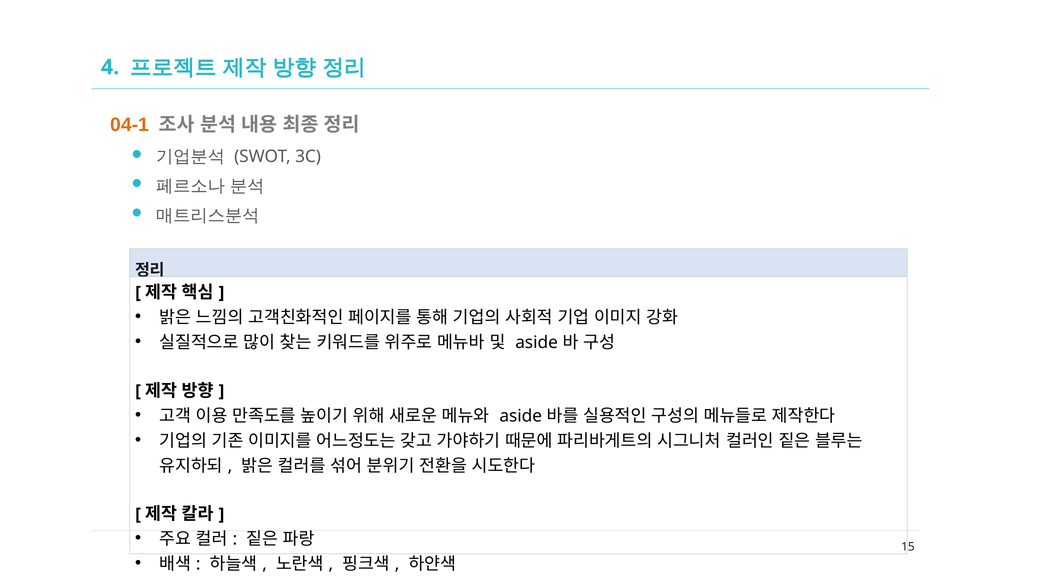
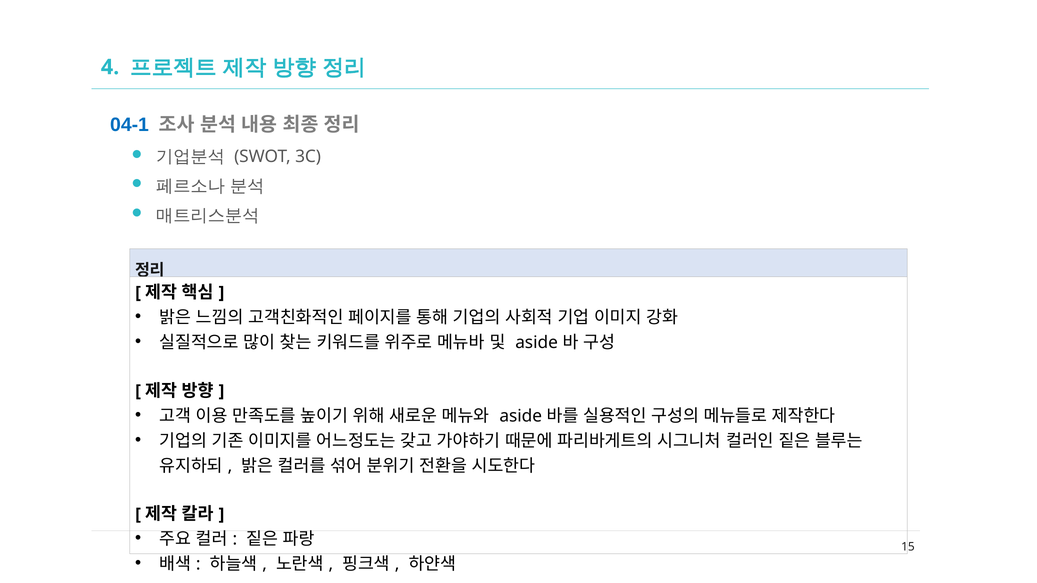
04-1 colour: orange -> blue (130, 125)
